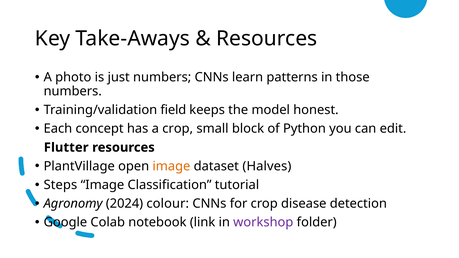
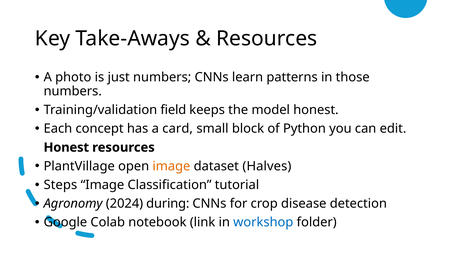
a crop: crop -> card (178, 129)
Flutter: Flutter -> Honest (66, 148)
colour: colour -> during (168, 204)
workshop colour: purple -> blue (263, 223)
